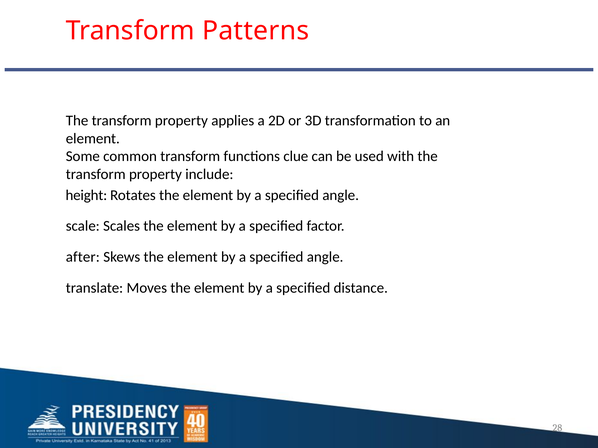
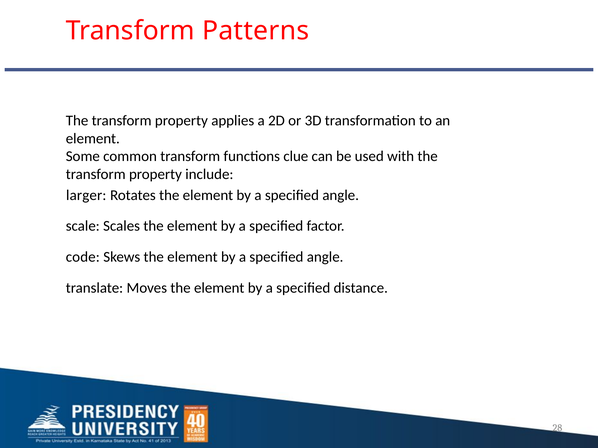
height: height -> larger (86, 195)
after: after -> code (83, 257)
